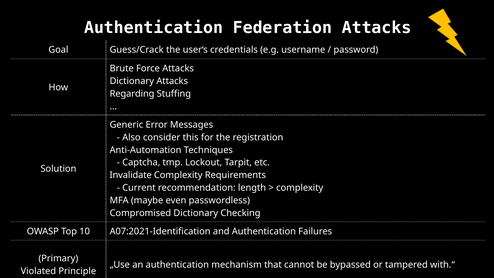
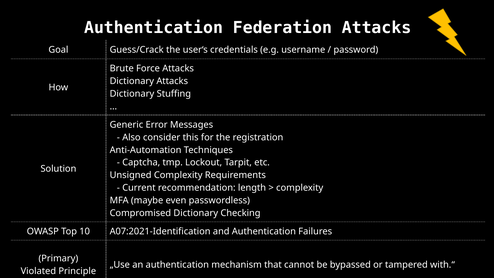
Regarding: Regarding -> Dictionary (132, 94)
Invalidate: Invalidate -> Unsigned (131, 175)
